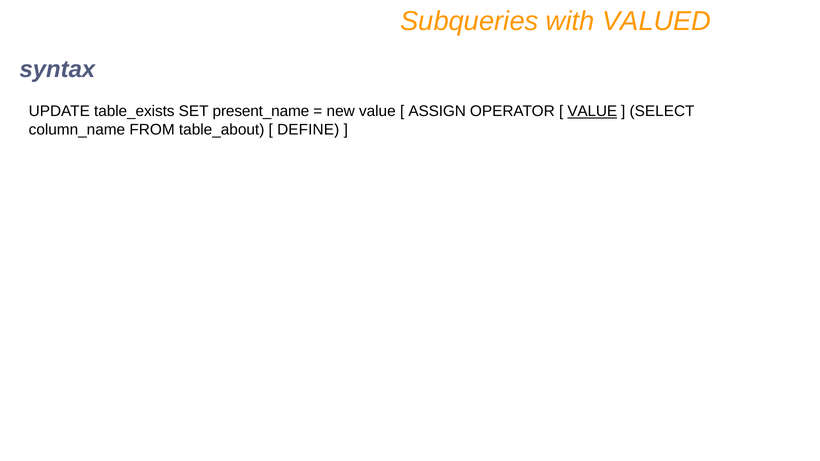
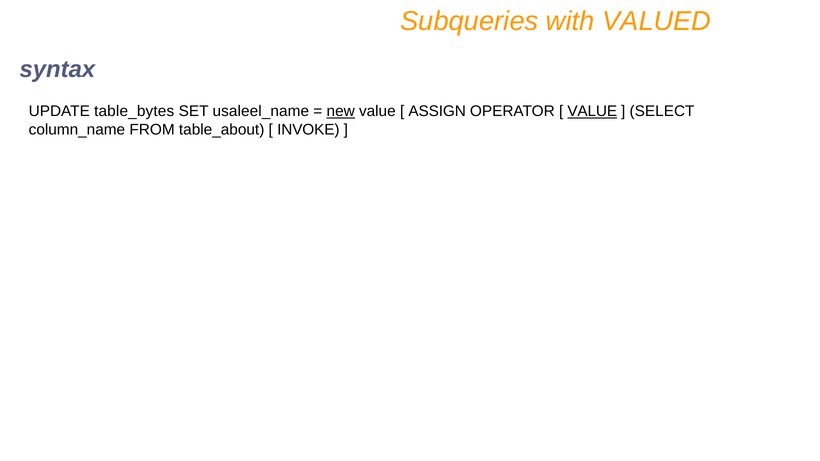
table_exists: table_exists -> table_bytes (134, 111)
present_name: present_name -> usaleel_name (261, 111)
new underline: none -> present (341, 111)
DEFINE: DEFINE -> INVOKE (308, 130)
